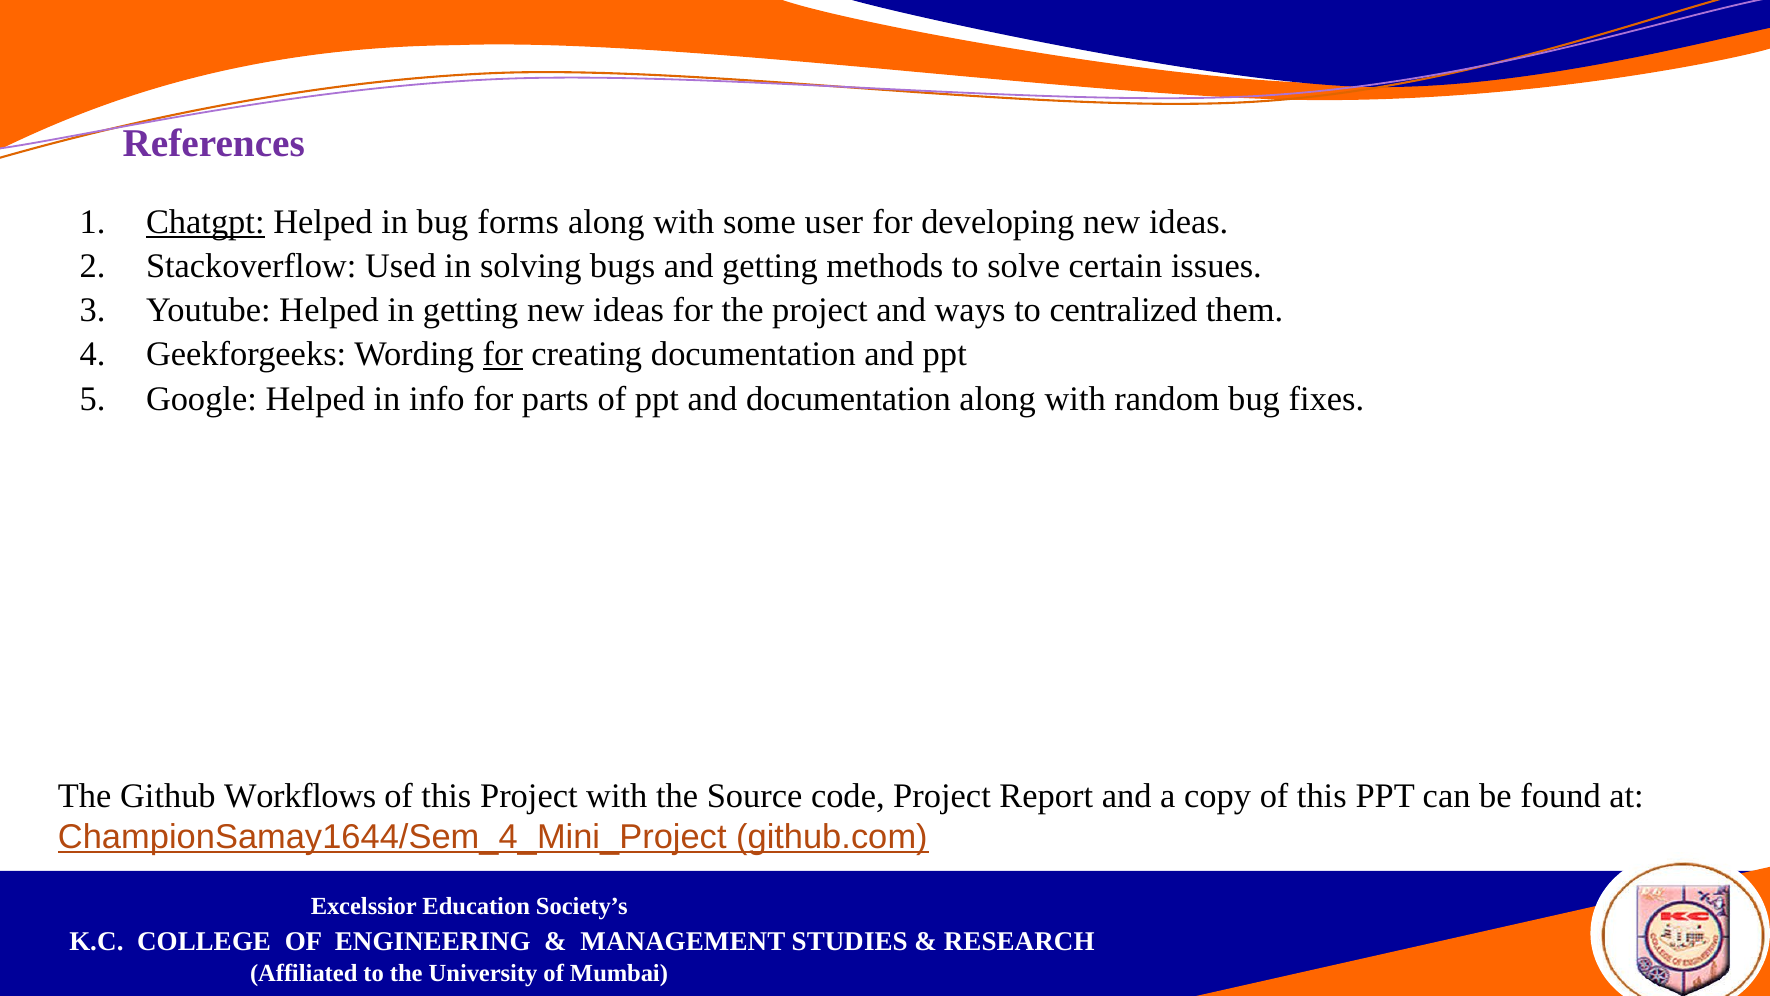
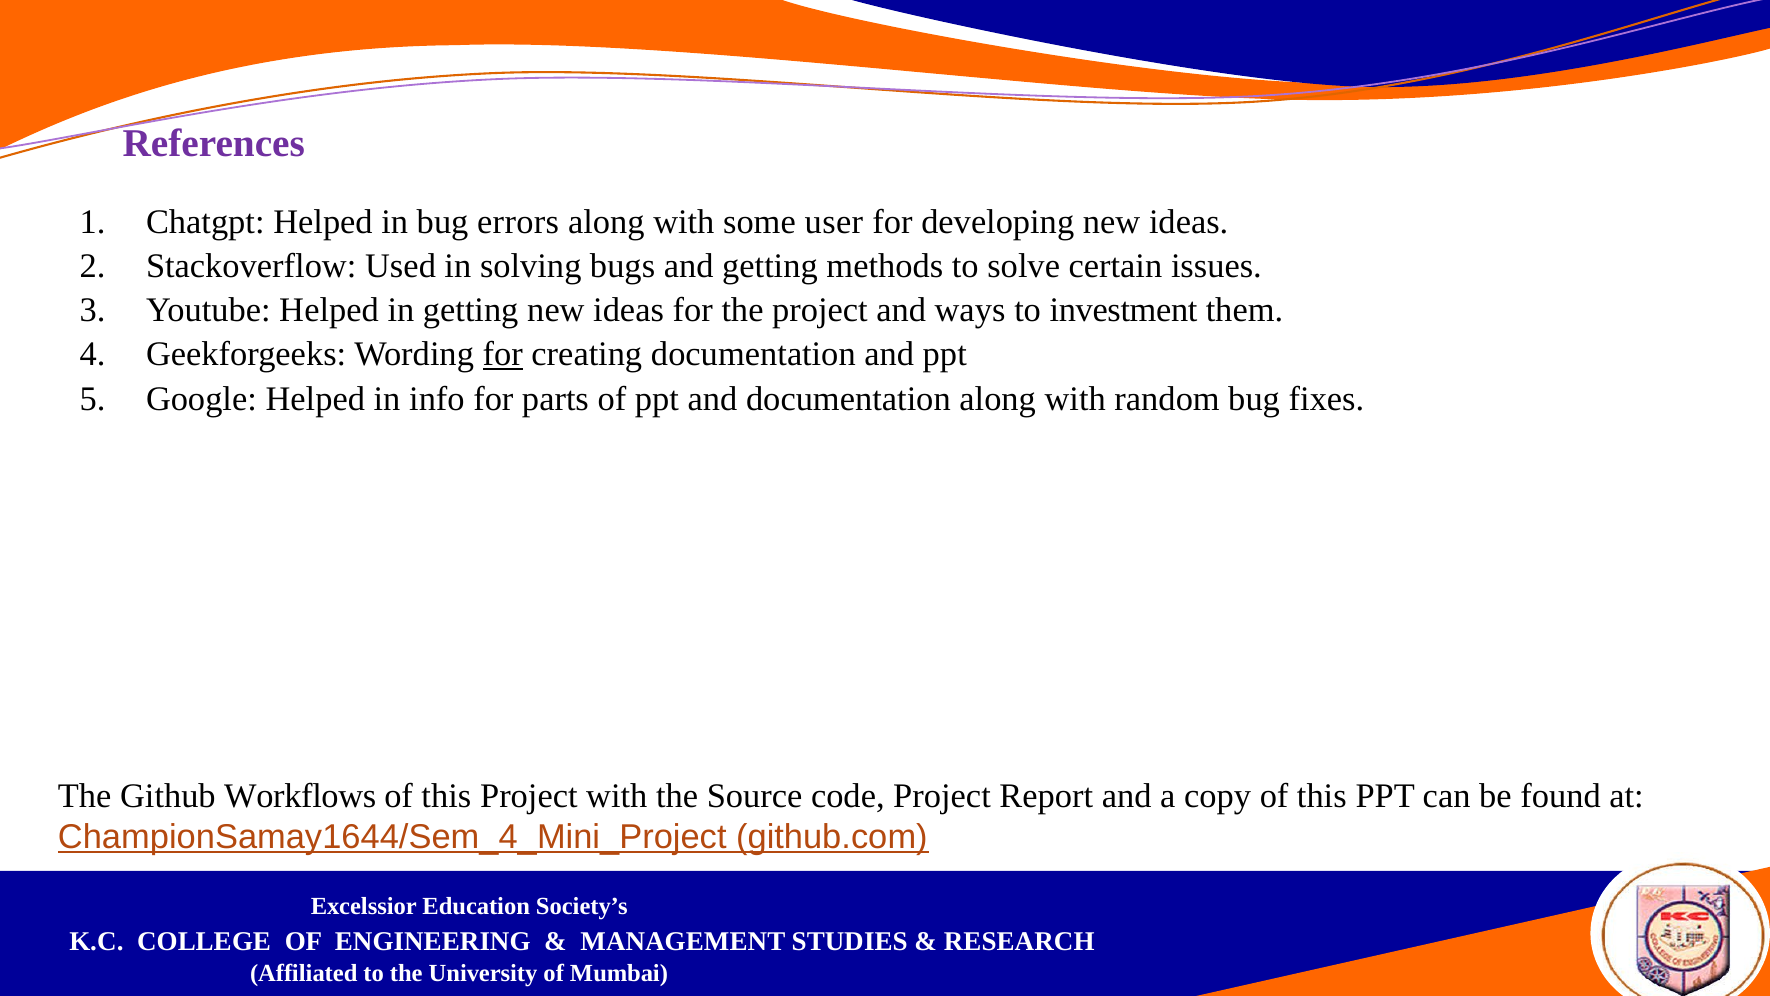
Chatgpt underline: present -> none (205, 222)
forms: forms -> errors (518, 222)
centralized: centralized -> investment (1124, 310)
